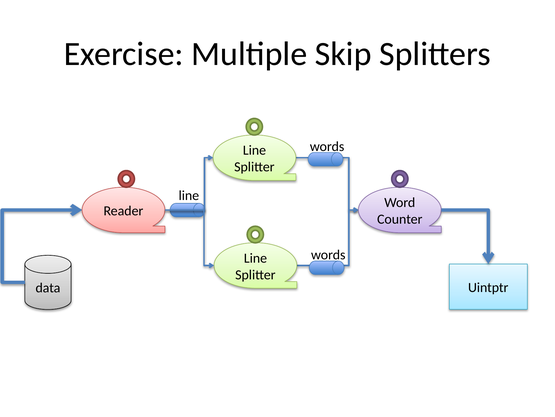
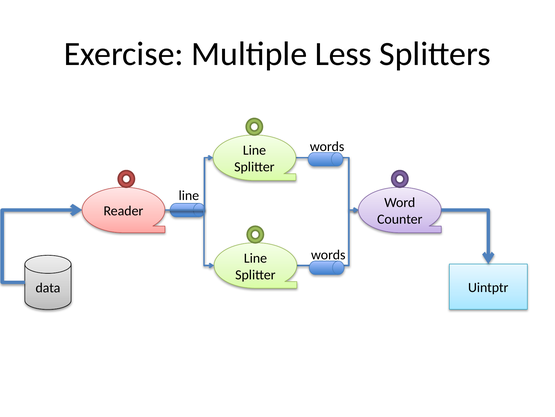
Skip: Skip -> Less (343, 54)
